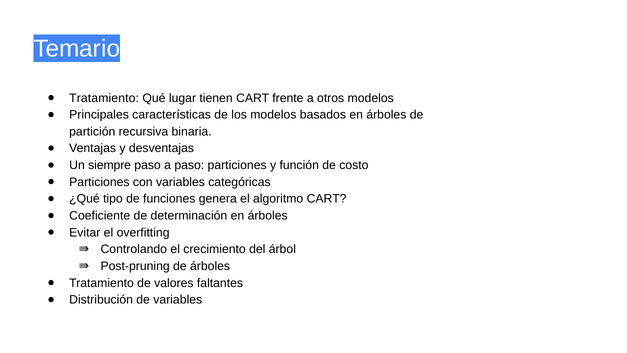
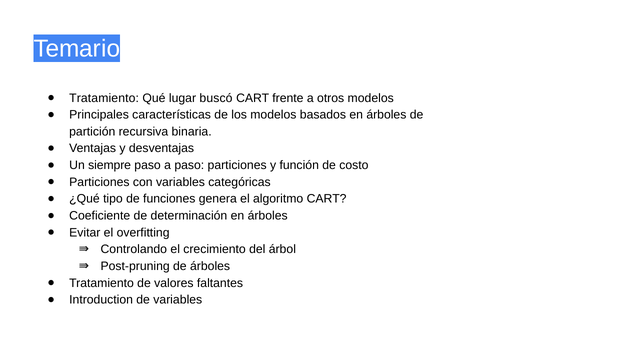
tienen: tienen -> buscó (216, 98)
Distribución: Distribución -> Introduction (101, 300)
